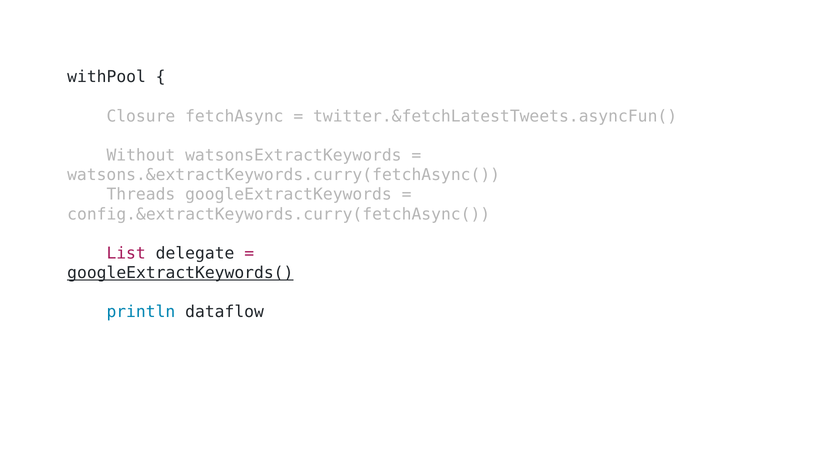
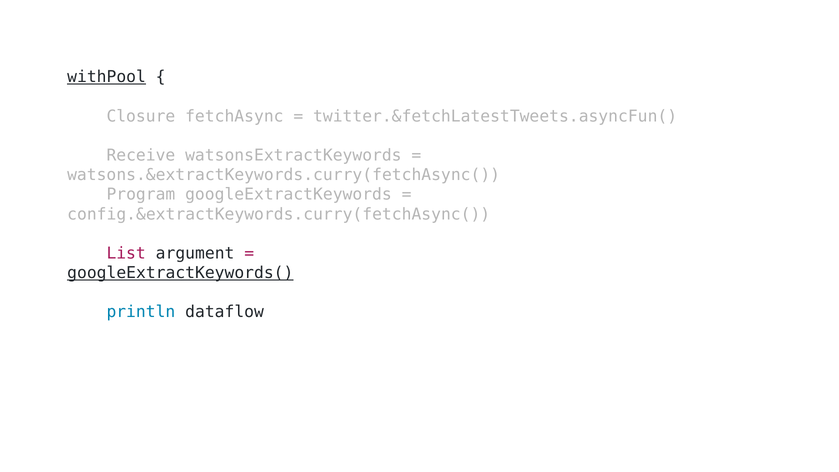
withPool underline: none -> present (107, 77)
Without: Without -> Receive (141, 155)
Threads: Threads -> Program (141, 195)
delegate: delegate -> argument (195, 253)
